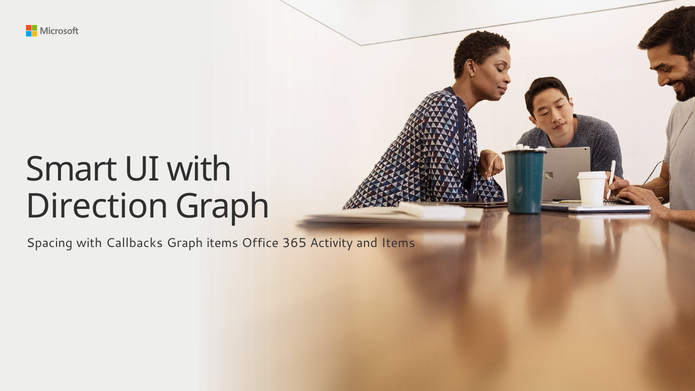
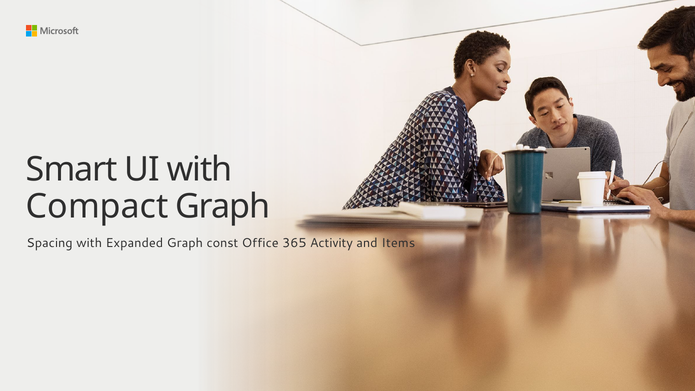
Direction: Direction -> Compact (97, 206)
Callbacks: Callbacks -> Expanded (134, 243)
Graph items: items -> const (222, 243)
